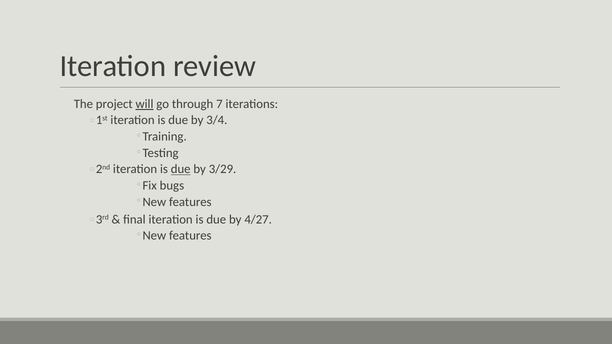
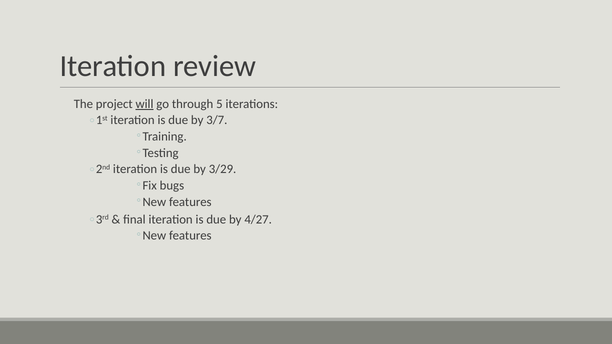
7: 7 -> 5 (219, 104)
3/4: 3/4 -> 3/7 (217, 120)
due underline: present -> none (181, 169)
